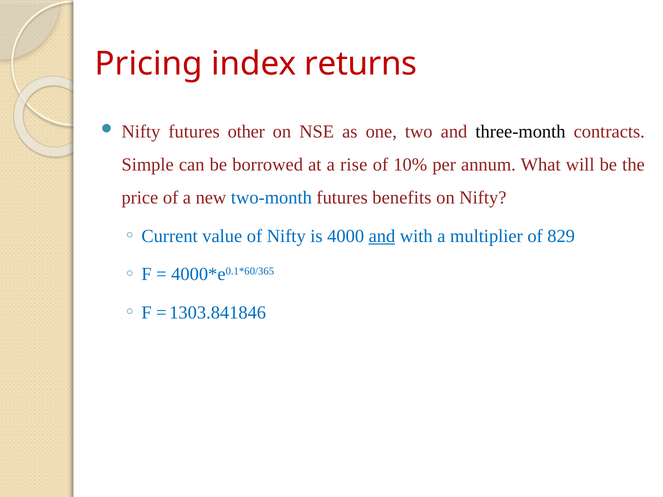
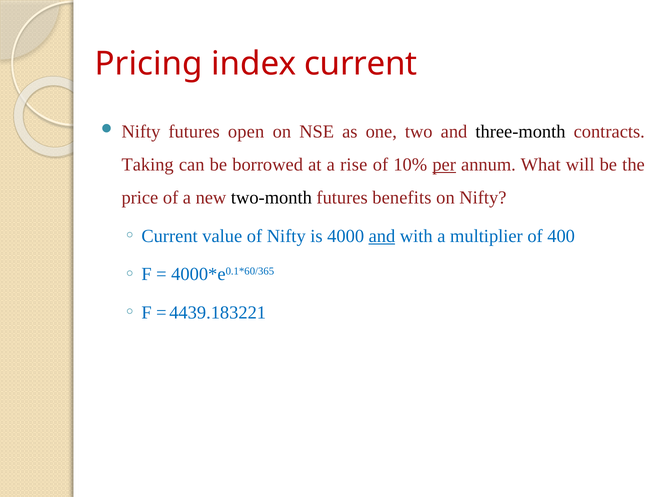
index returns: returns -> current (361, 64)
other: other -> open (246, 132)
Simple: Simple -> Taking (148, 165)
per underline: none -> present (444, 165)
two-month colour: blue -> black (271, 198)
829: 829 -> 400 (561, 236)
1303.841846: 1303.841846 -> 4439.183221 (218, 313)
